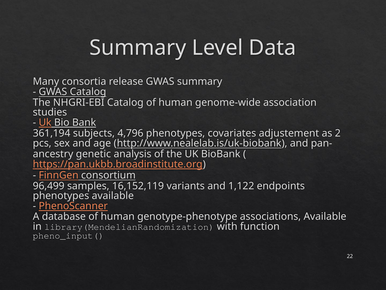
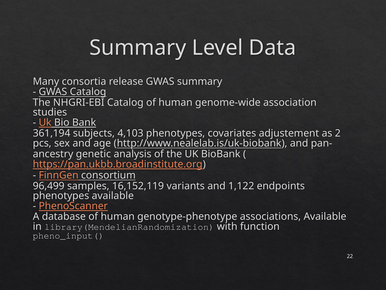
4,796: 4,796 -> 4,103 (130, 133)
